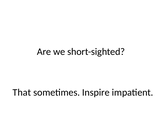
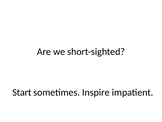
That: That -> Start (22, 92)
